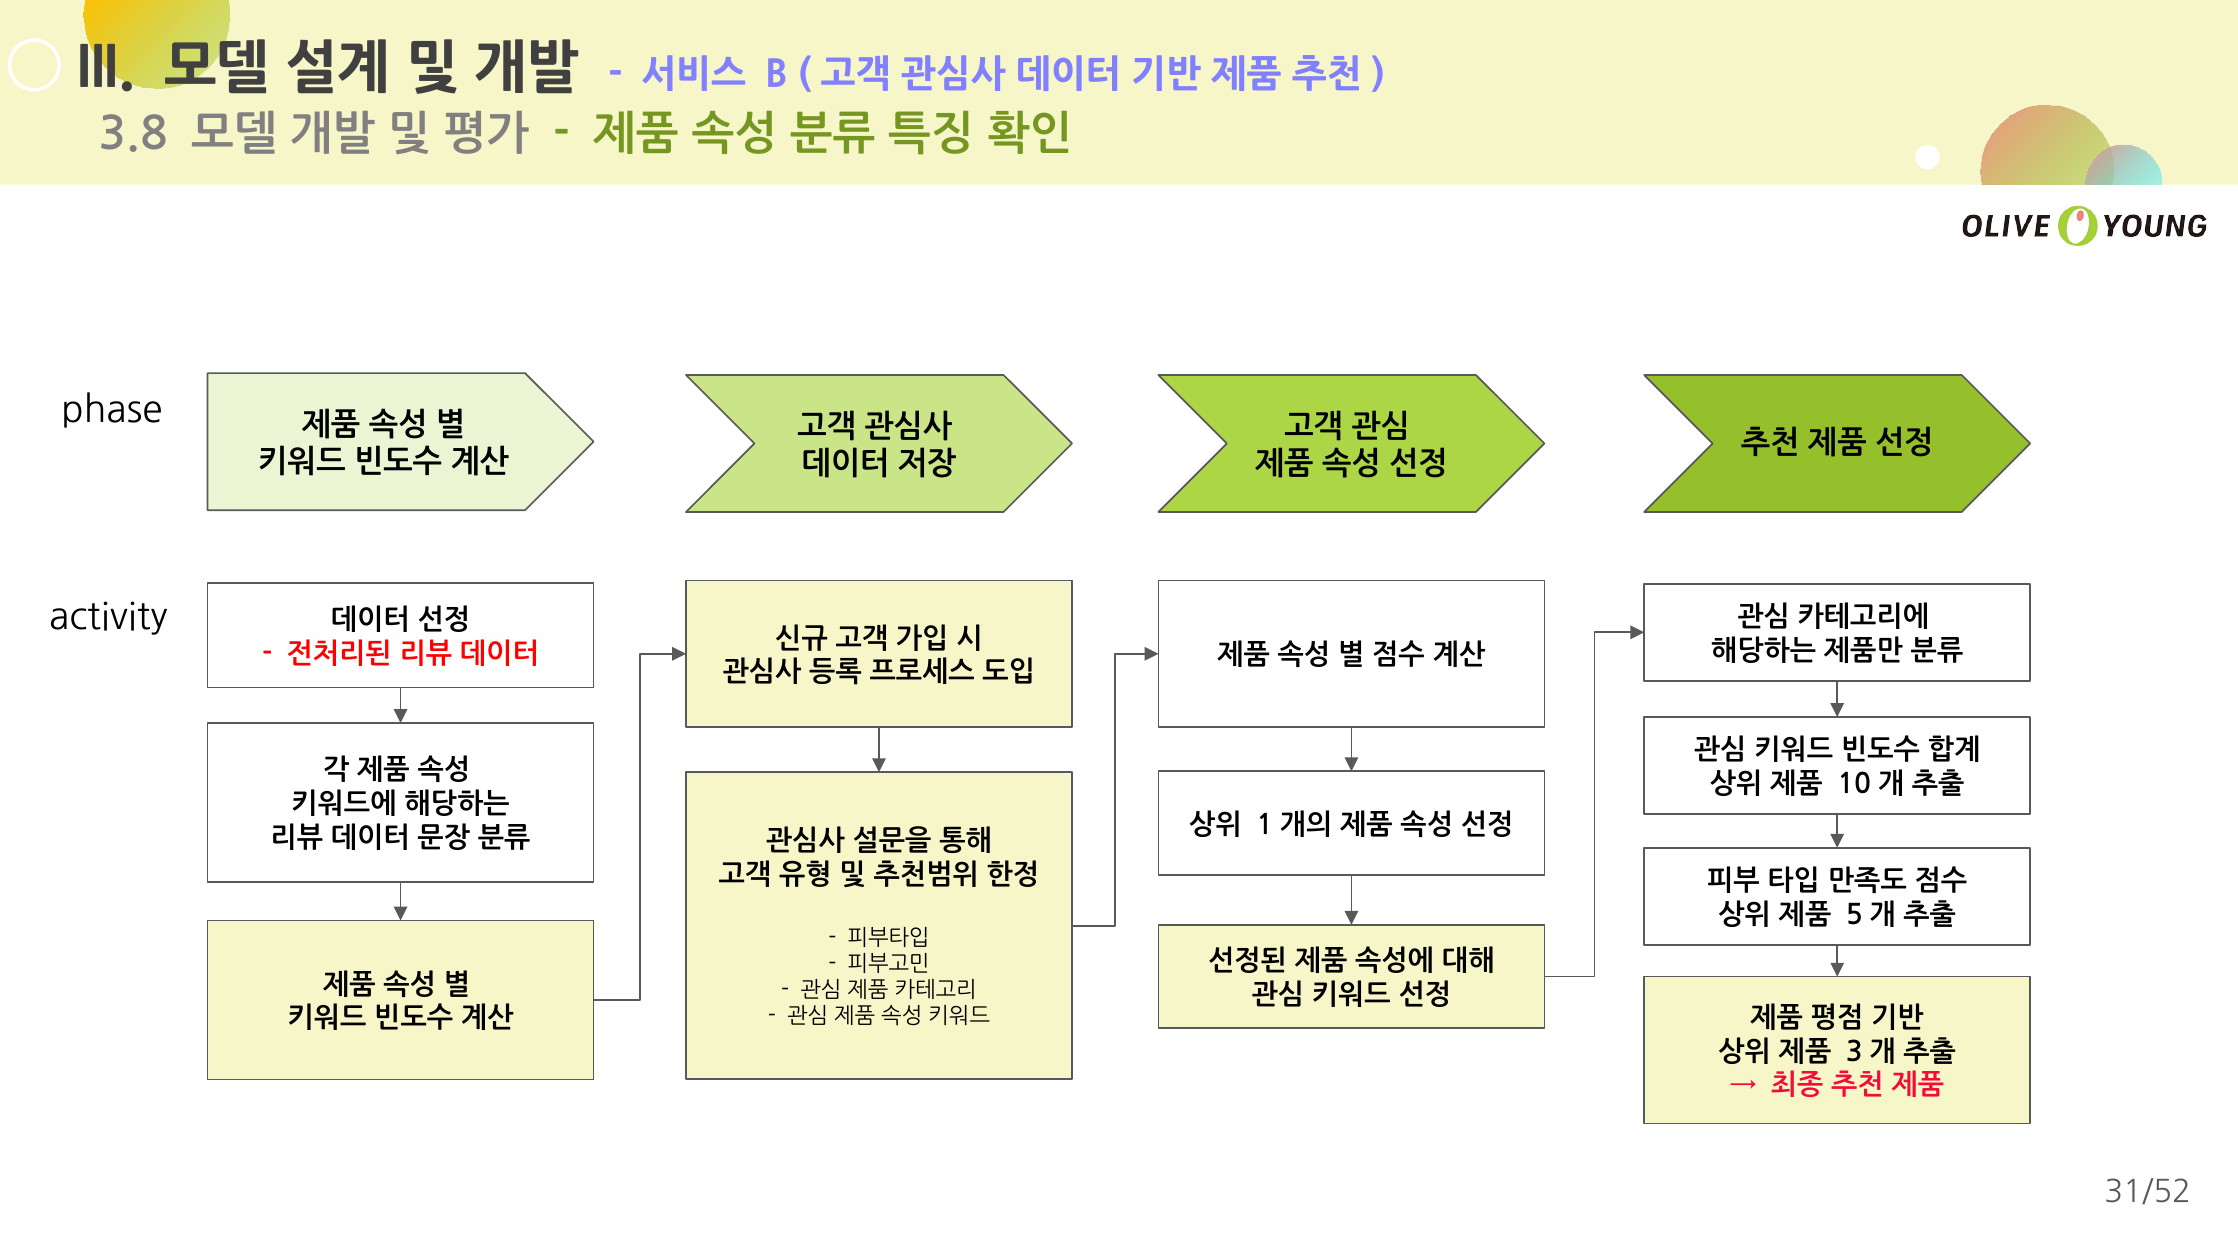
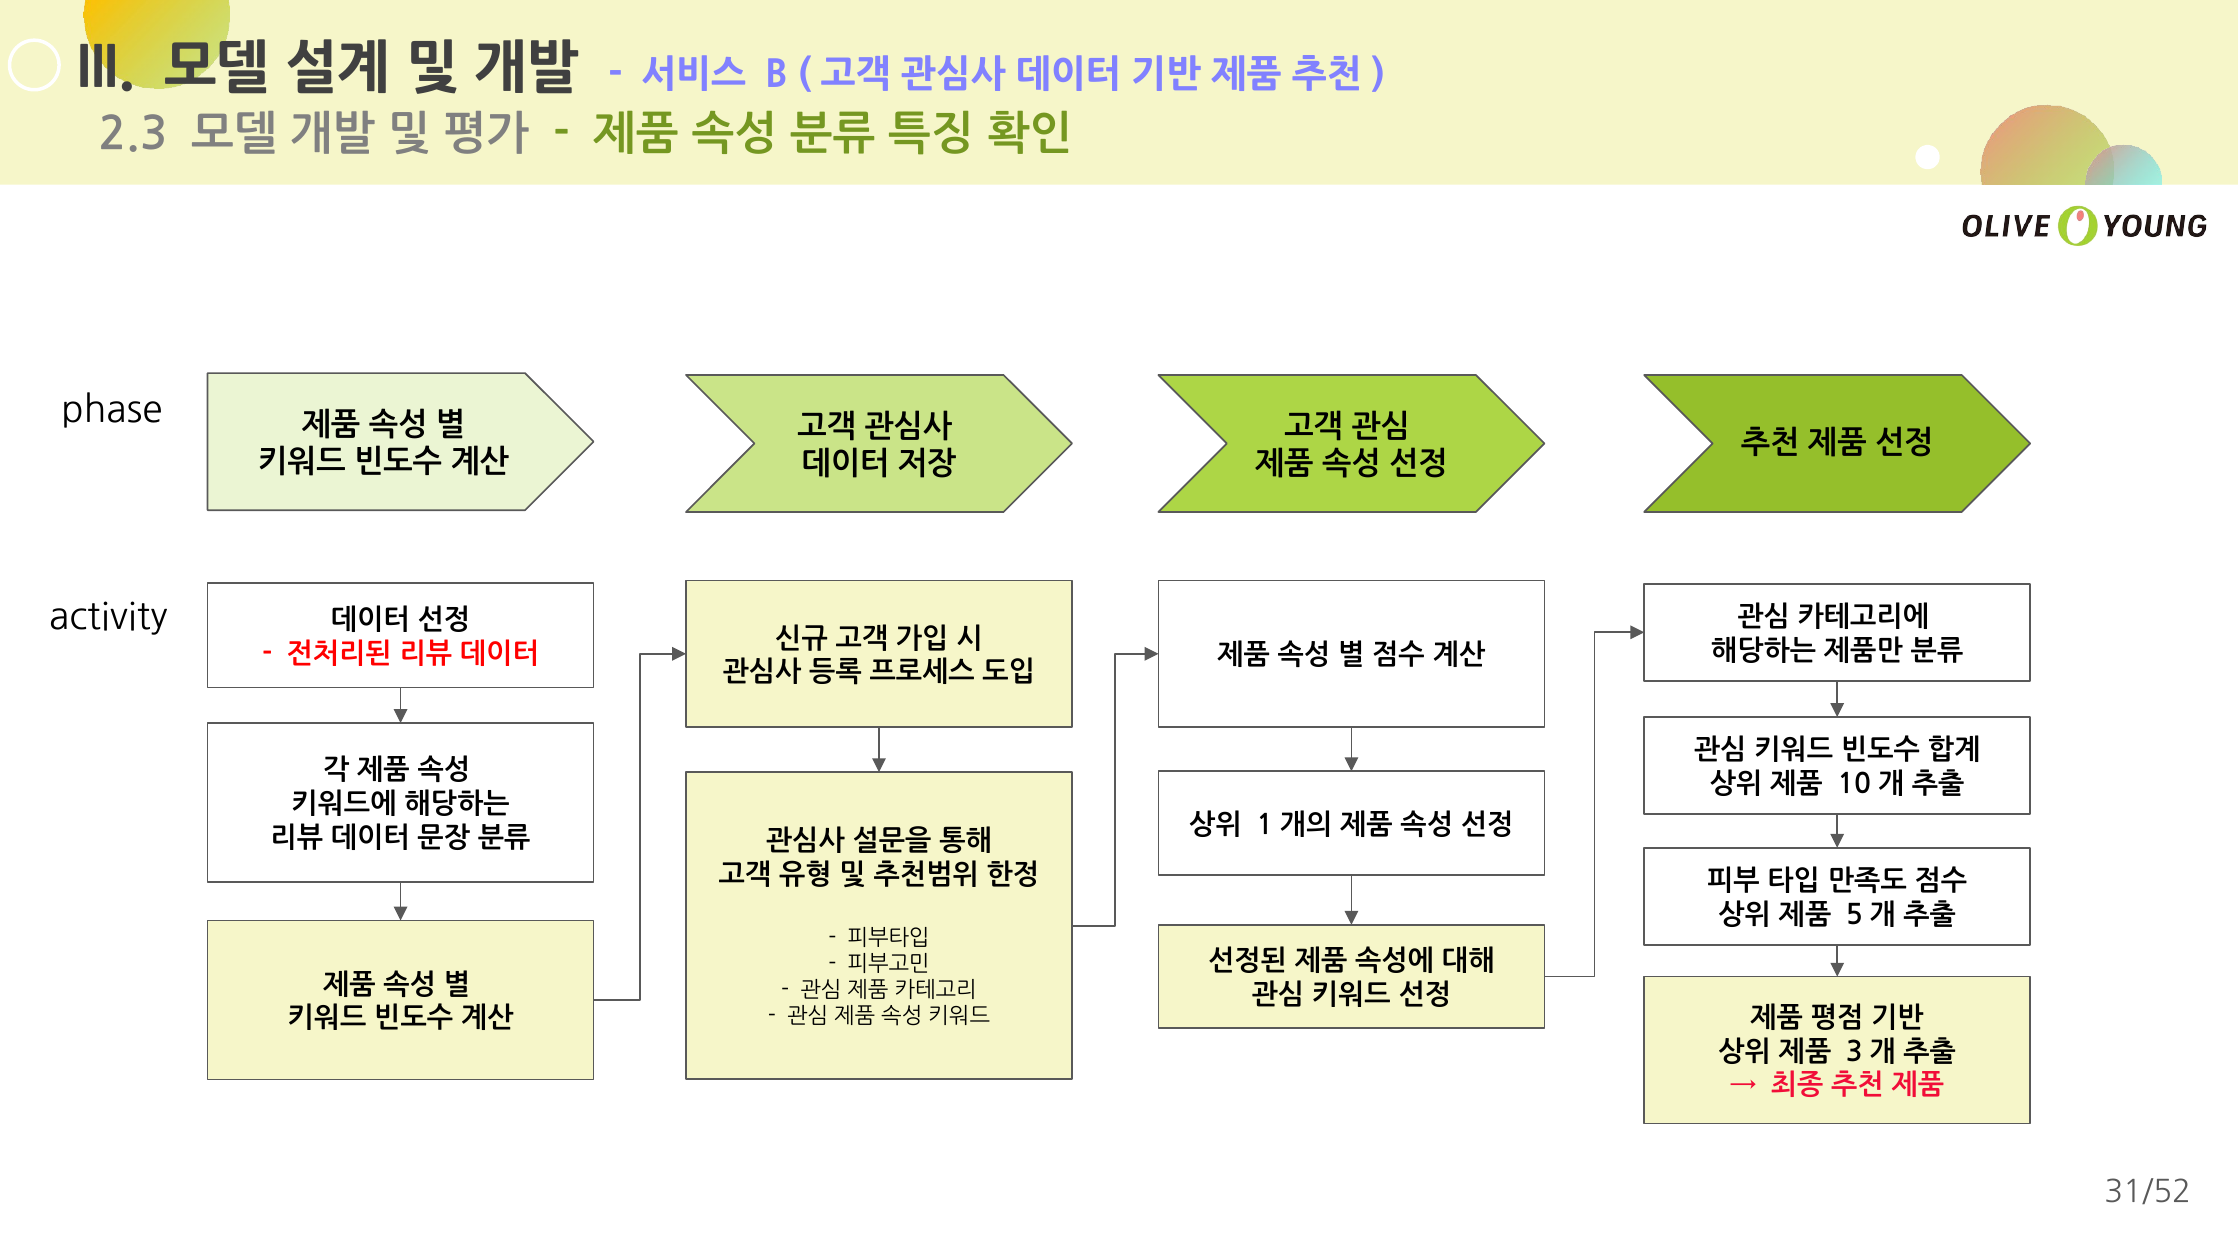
3.8: 3.8 -> 2.3 (133, 134)
